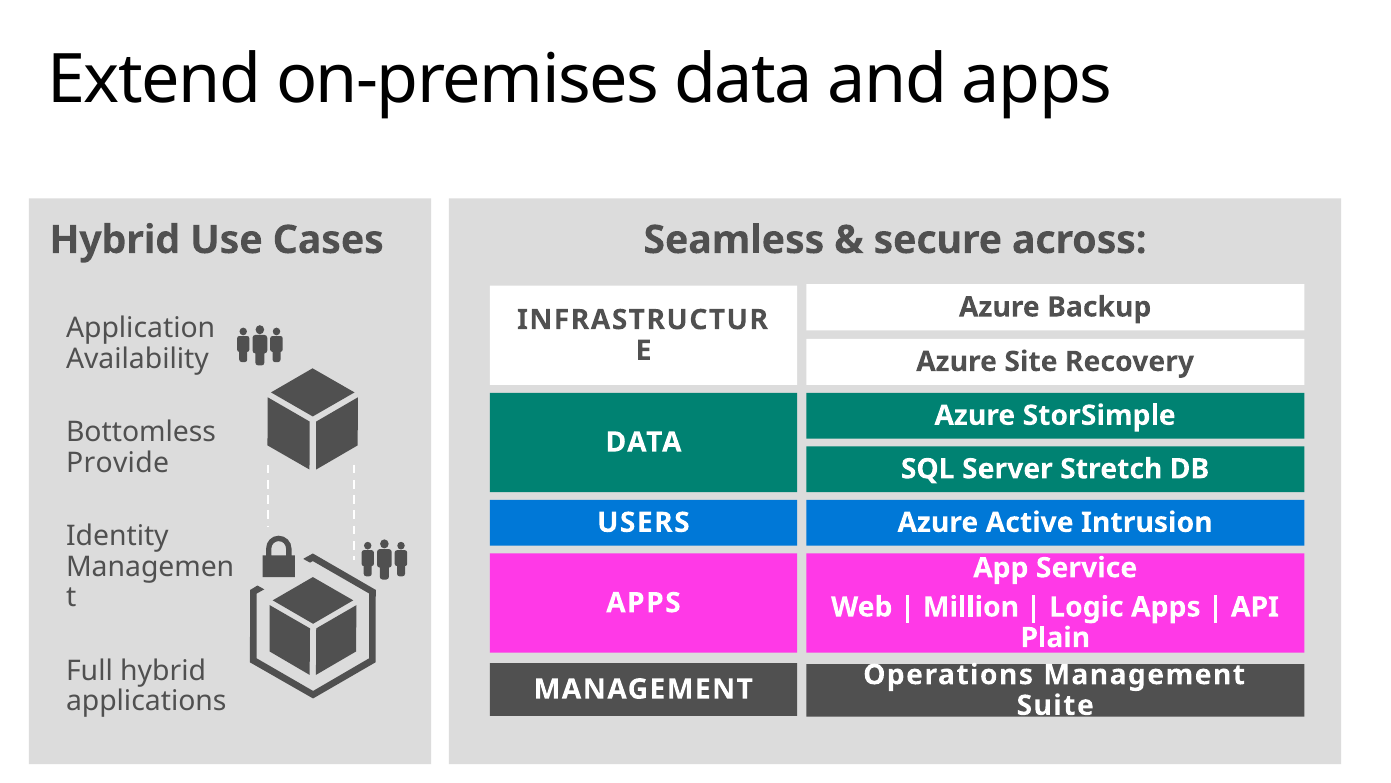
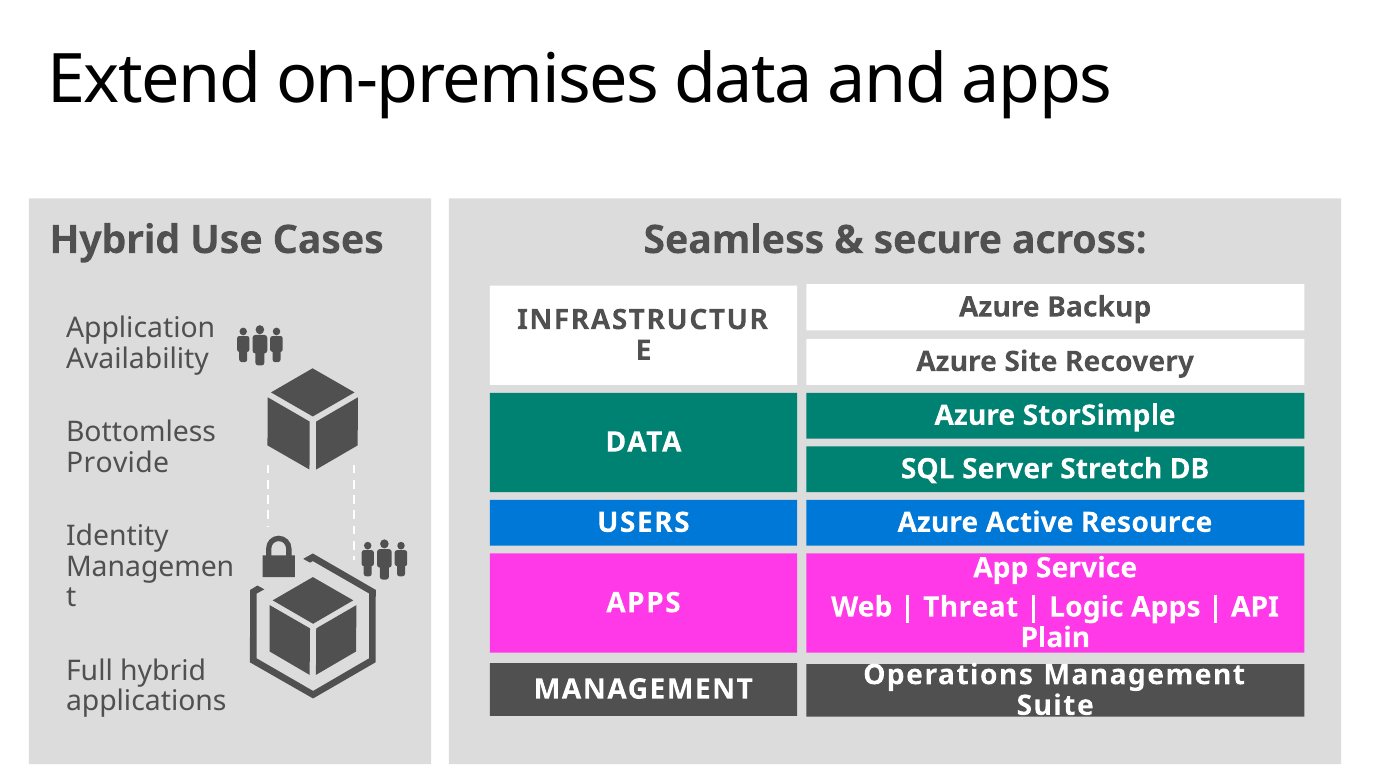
Intrusion: Intrusion -> Resource (1147, 522)
Million: Million -> Threat (971, 607)
